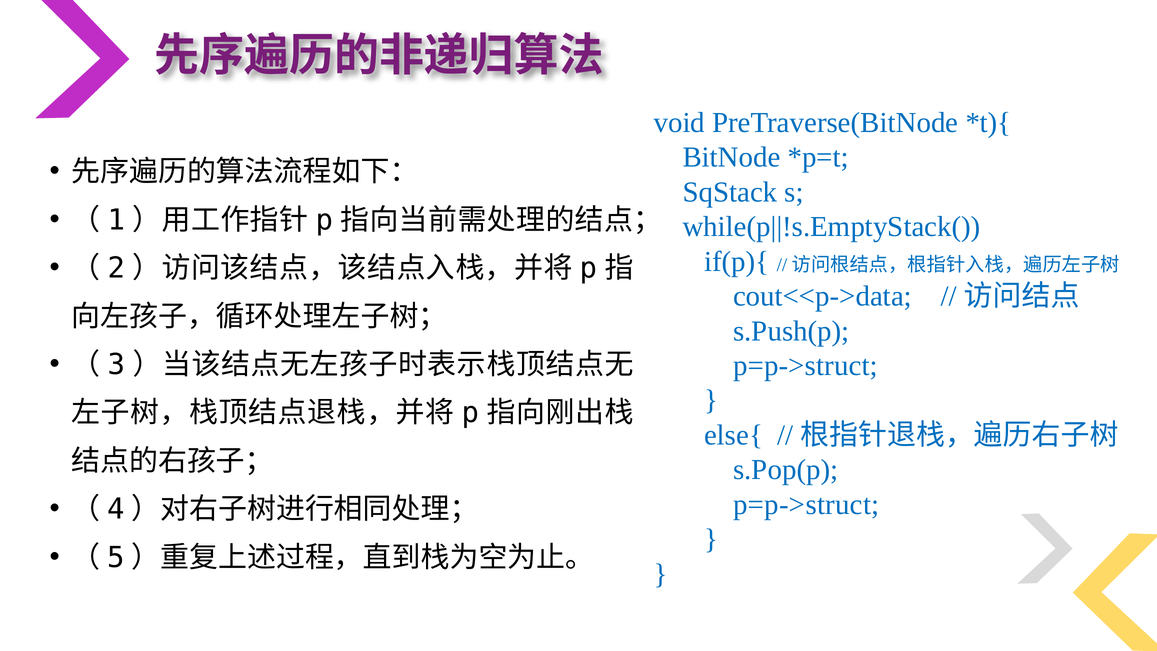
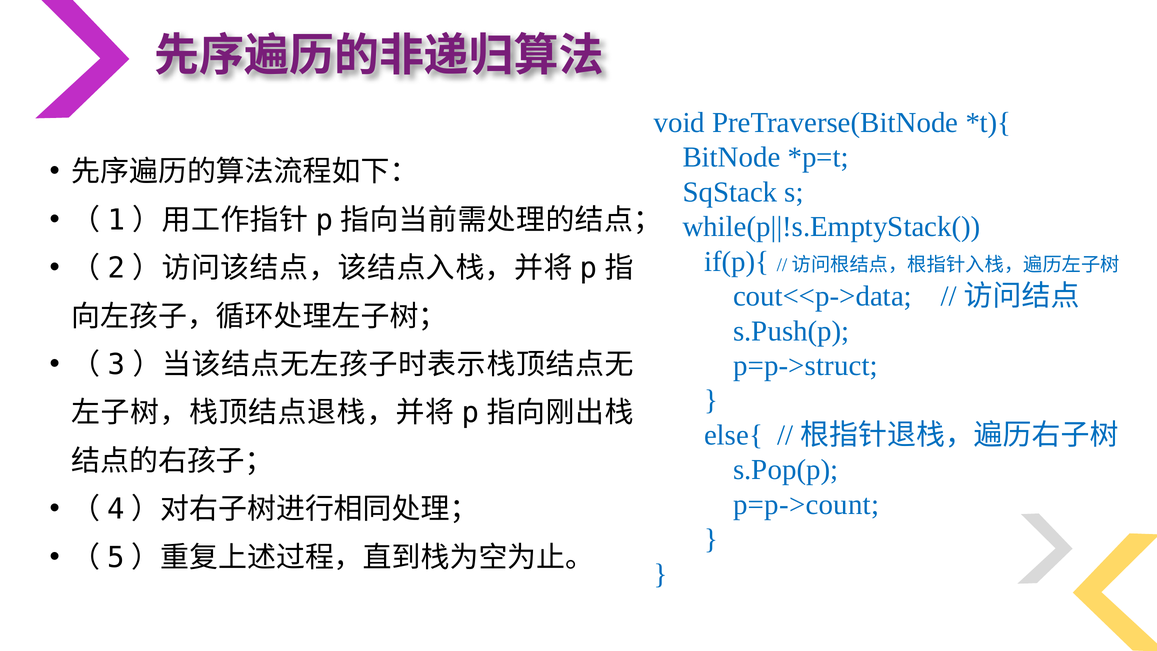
p=p->struct: p=p->struct -> p=p->count (806, 504)
